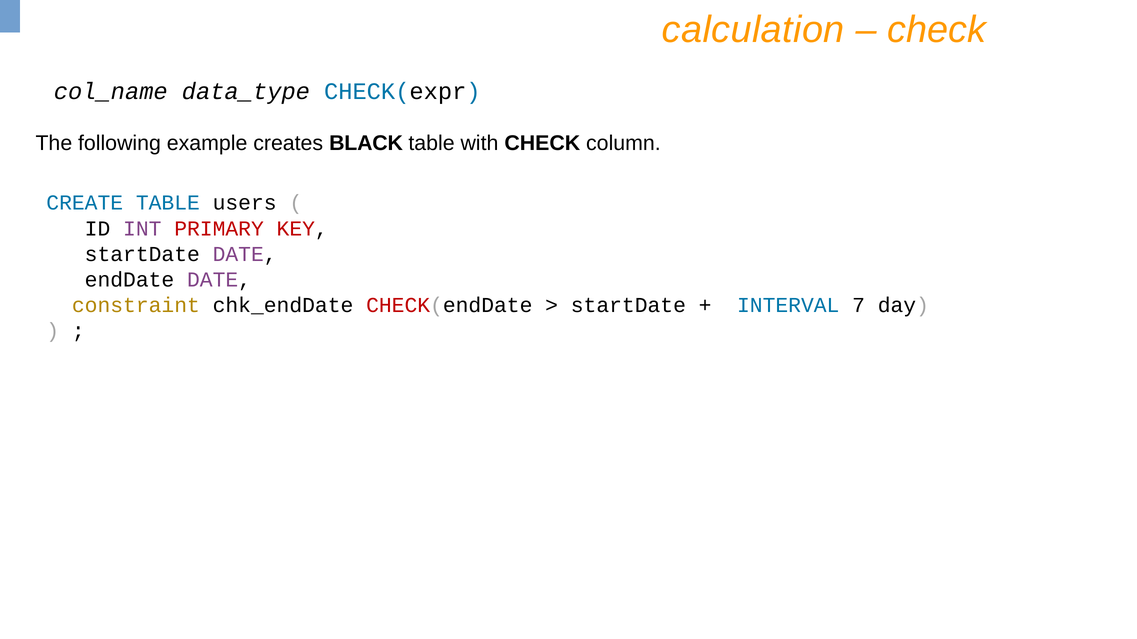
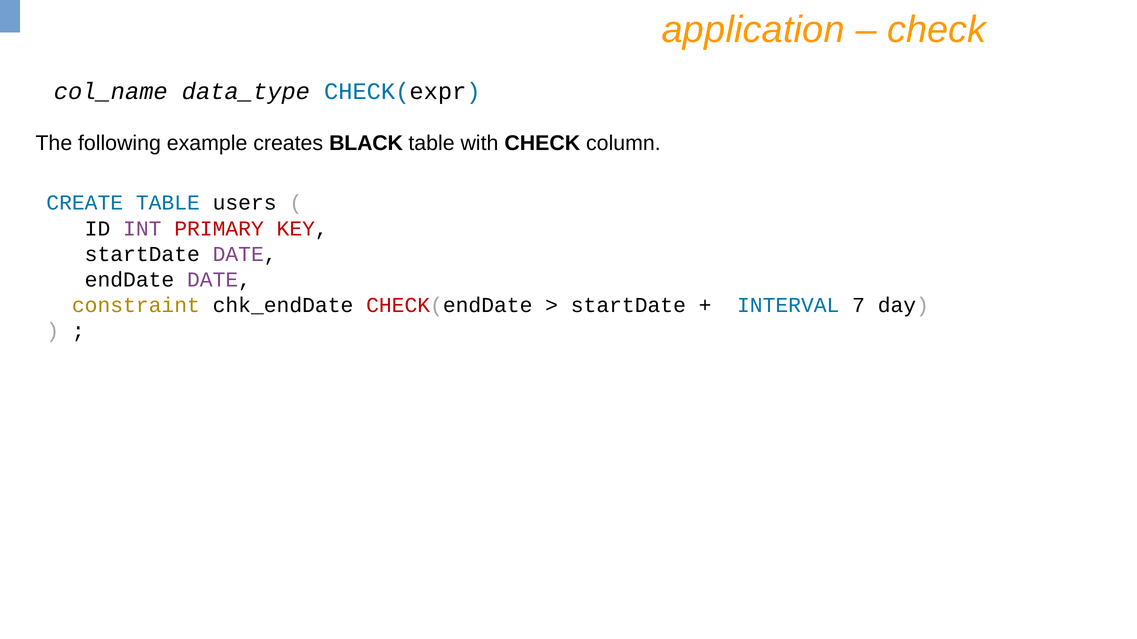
calculation: calculation -> application (753, 30)
